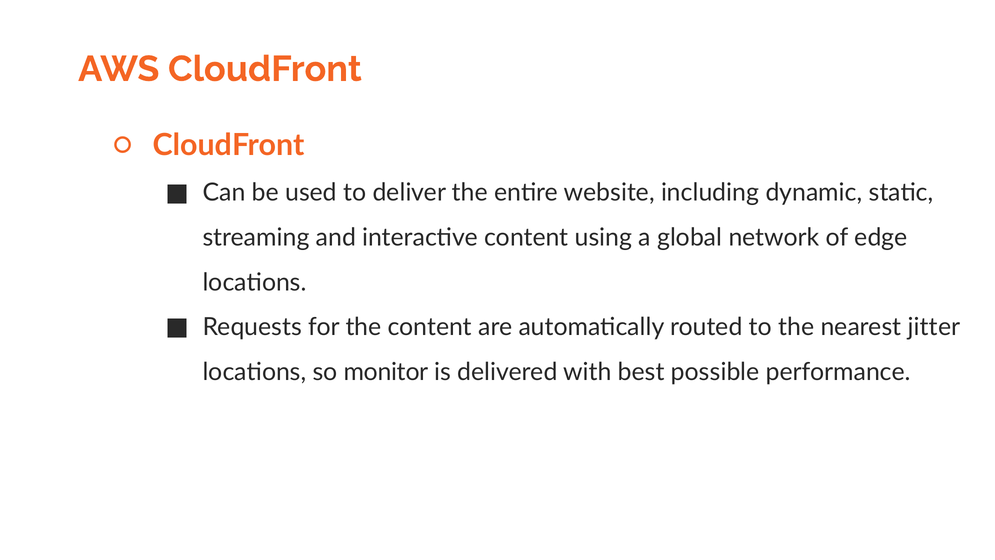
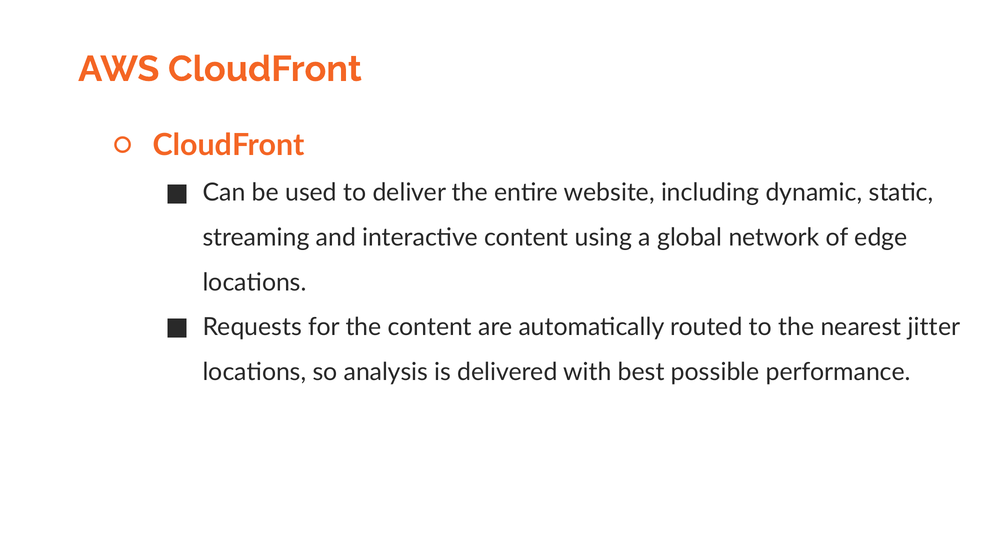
monitor: monitor -> analysis (386, 372)
